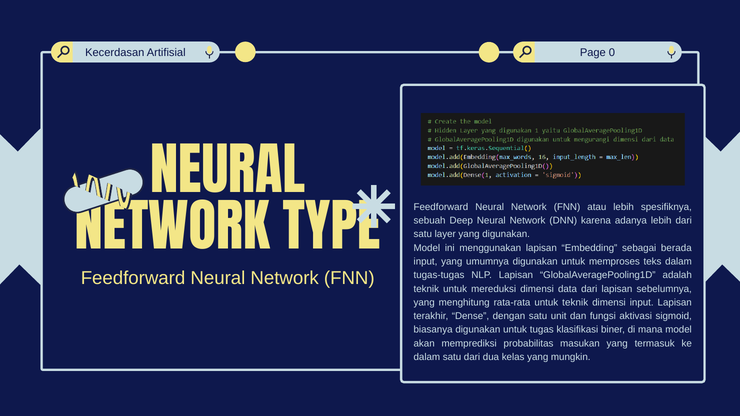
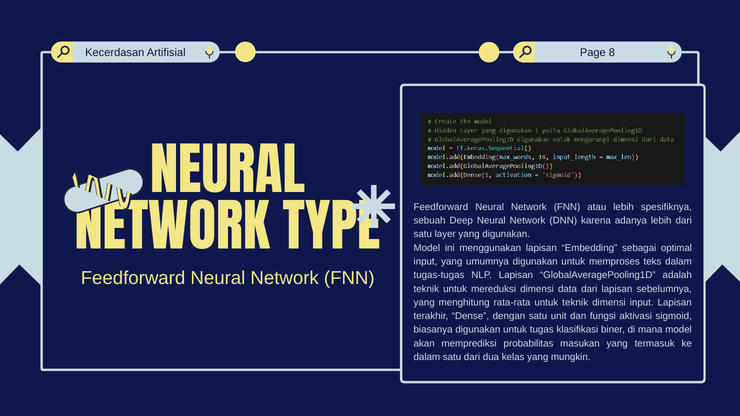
0: 0 -> 8 (612, 53)
berada: berada -> optimal (676, 248)
